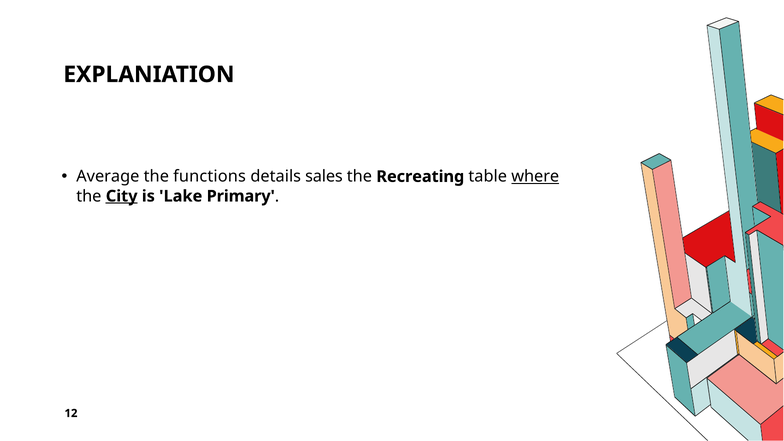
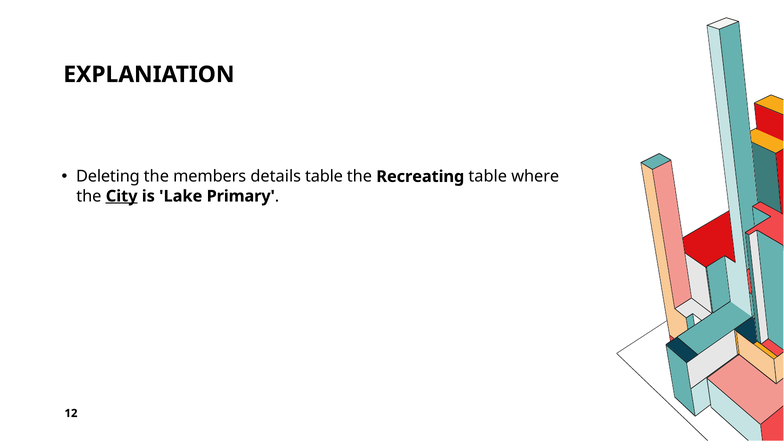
Average: Average -> Deleting (108, 177)
functions: functions -> members (210, 177)
details sales: sales -> table (324, 177)
where underline: present -> none (535, 177)
